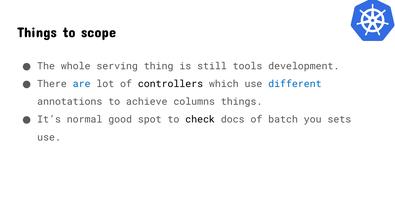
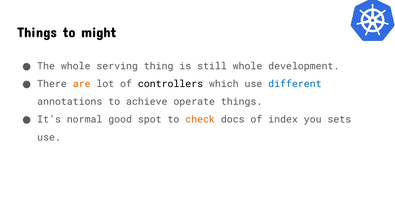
scope: scope -> might (99, 33)
still tools: tools -> whole (248, 66)
are colour: blue -> orange (82, 84)
columns: columns -> operate (194, 102)
check colour: black -> orange (200, 120)
batch: batch -> index (283, 120)
